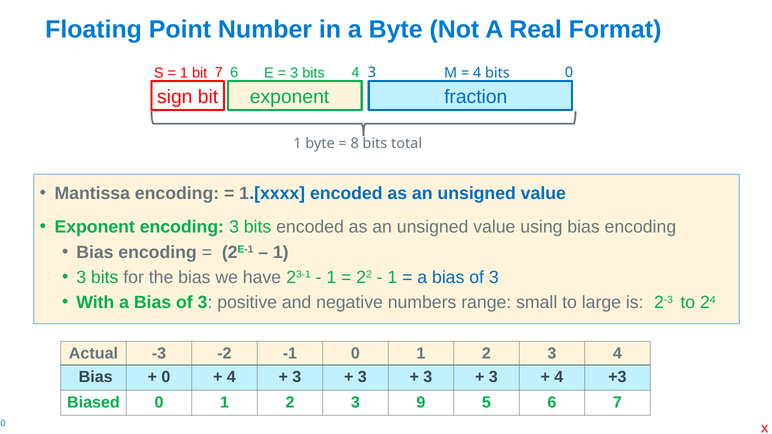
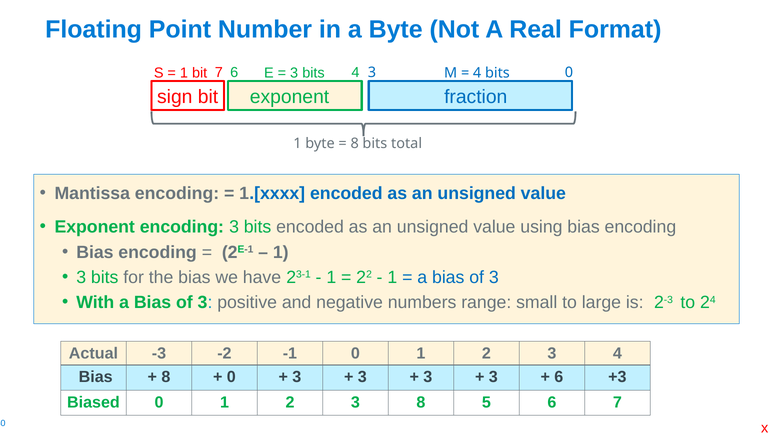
0: 0 -> 8 (166, 377)
4: 4 -> 0 (231, 377)
4: 4 -> 6 (559, 377)
3 9: 9 -> 8 (421, 403)
